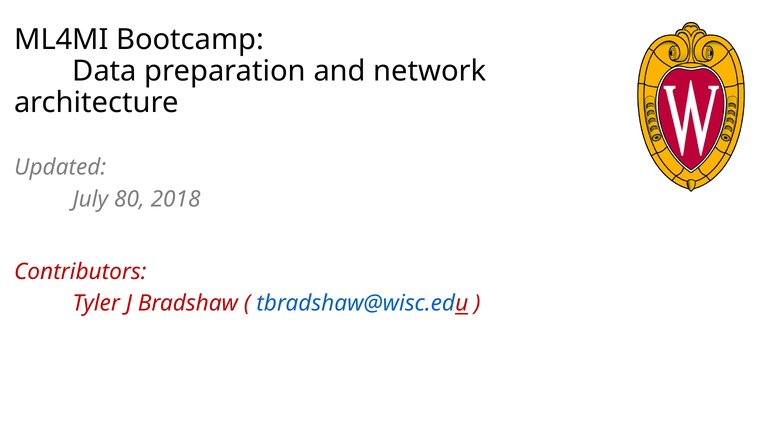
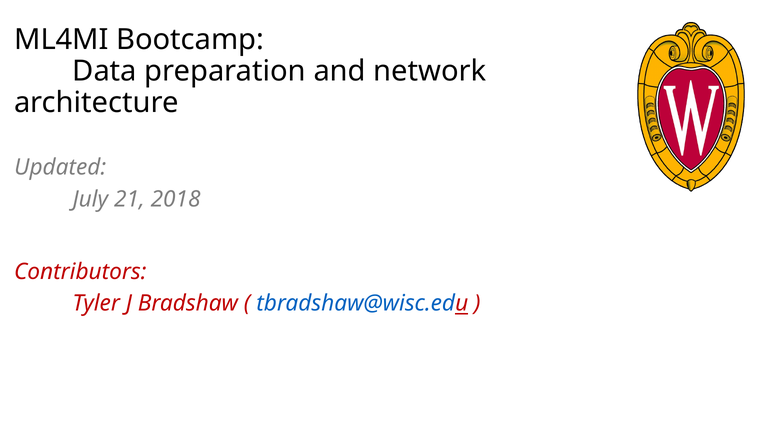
80: 80 -> 21 (129, 199)
